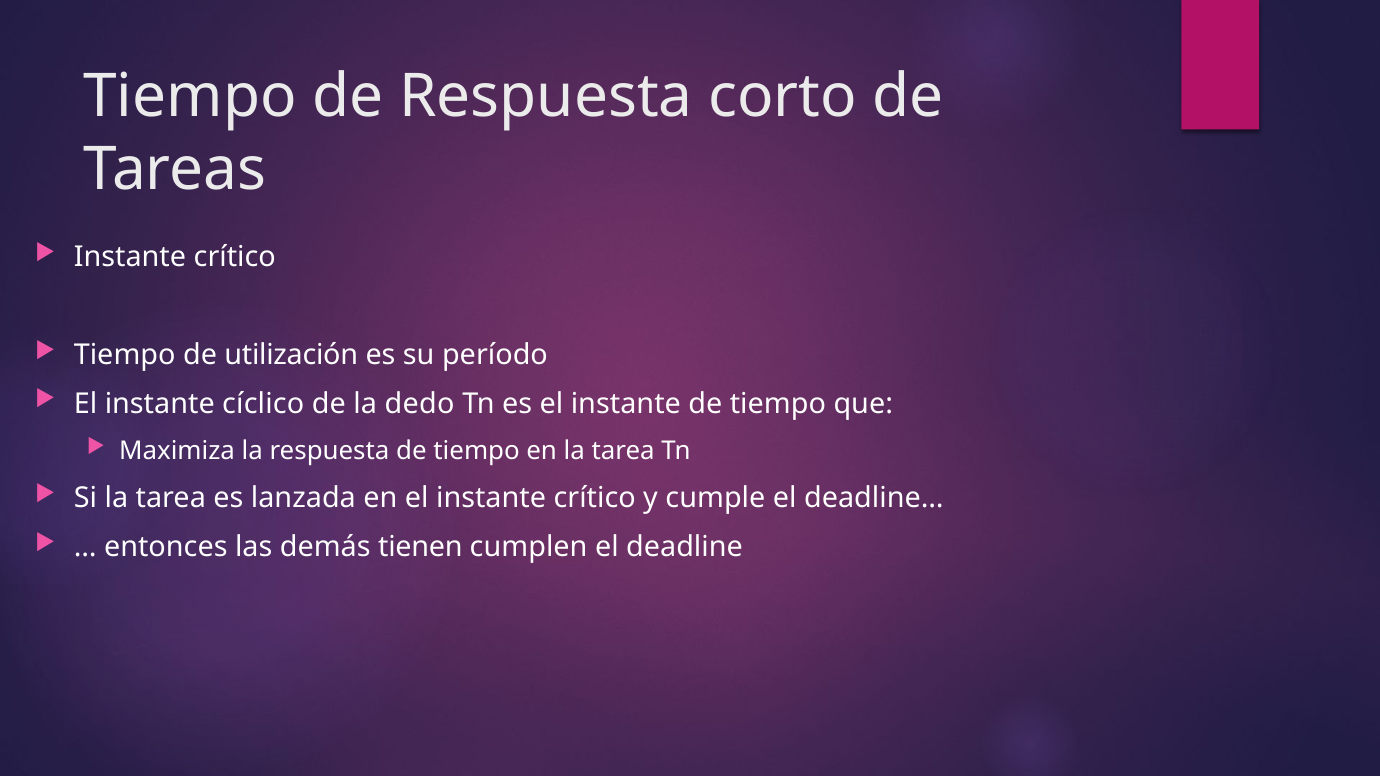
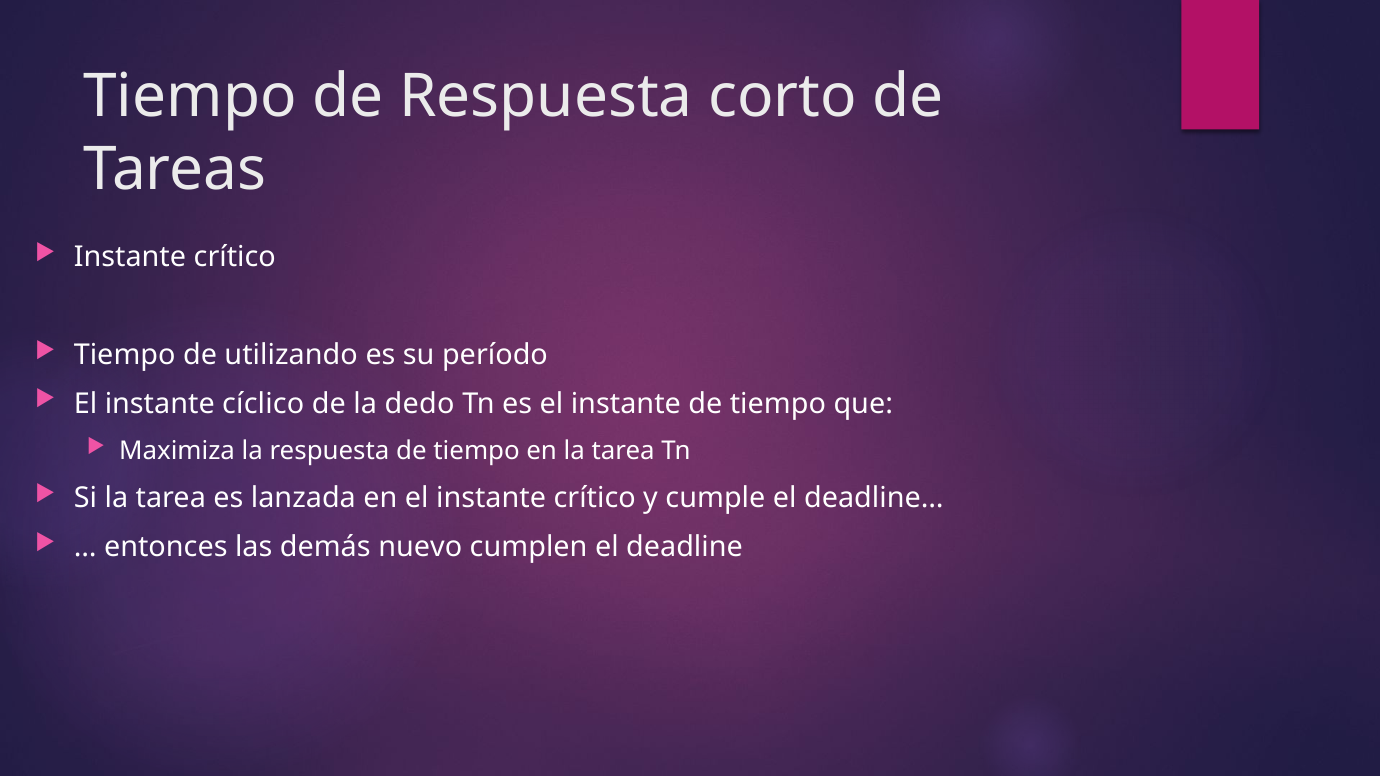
utilización: utilización -> utilizando (291, 355)
tienen: tienen -> nuevo (420, 547)
